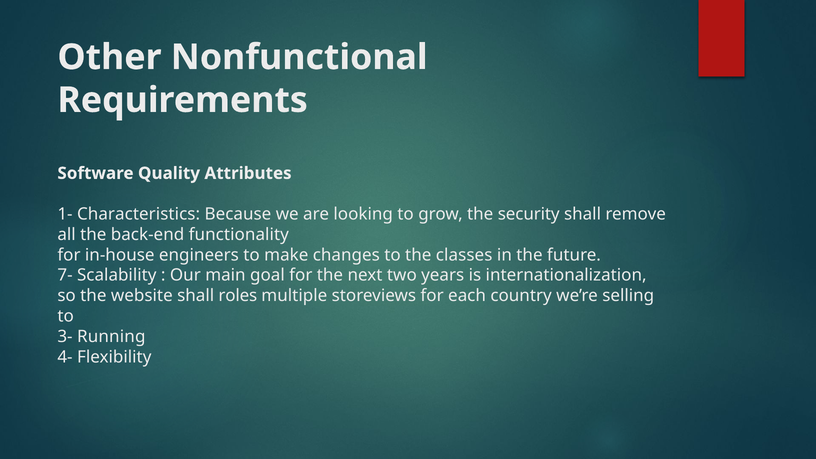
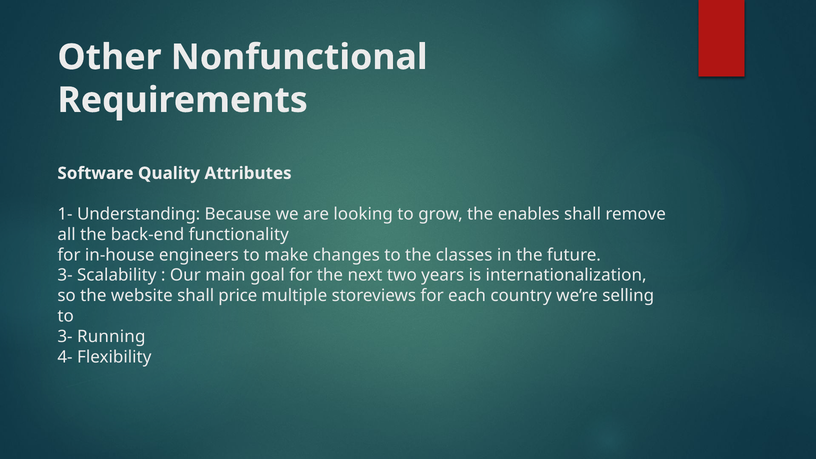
Characteristics: Characteristics -> Understanding (139, 214)
security: security -> enables (529, 214)
7-: 7- -> 3- (65, 275)
roles: roles -> price (238, 296)
